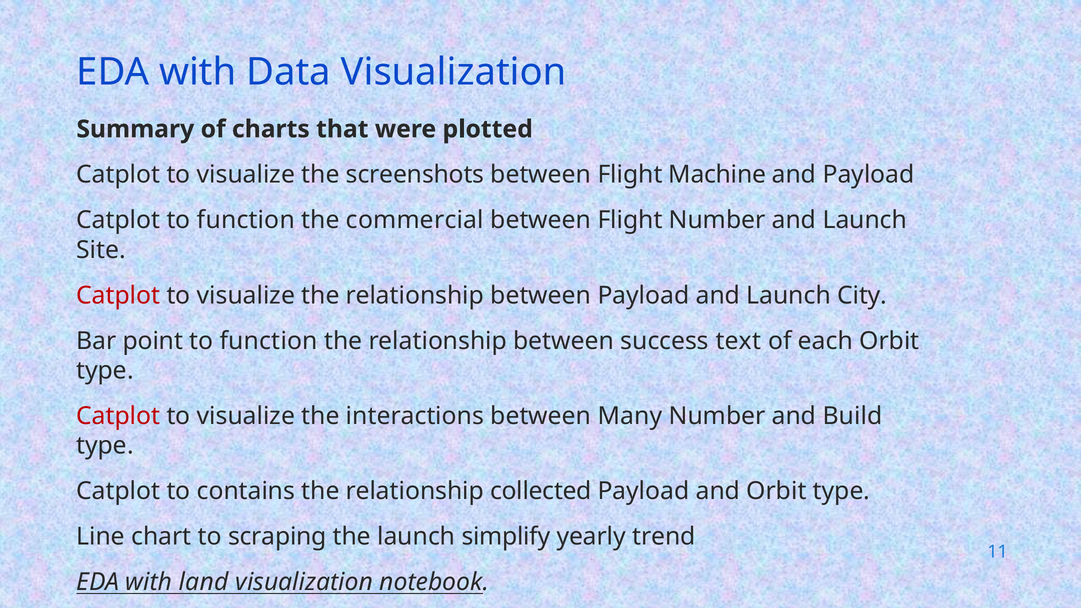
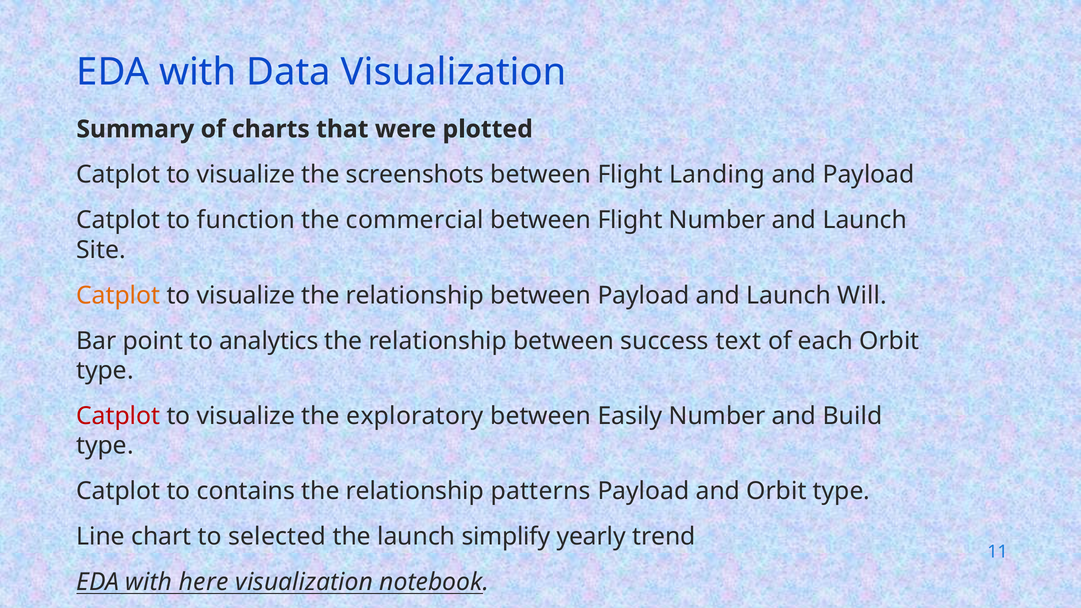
Machine: Machine -> Landing (717, 175)
Catplot colour: red -> orange (118, 295)
City: City -> Will (862, 295)
function: function -> analytics (269, 341)
interactions: interactions -> exploratory (415, 416)
Many: Many -> Easily (630, 416)
collected: collected -> patterns (541, 491)
scraping: scraping -> selected (277, 537)
land: land -> here (204, 582)
